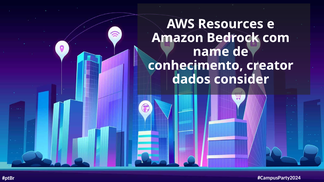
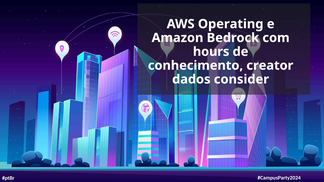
Resources: Resources -> Operating (231, 24)
name: name -> hours (211, 52)
